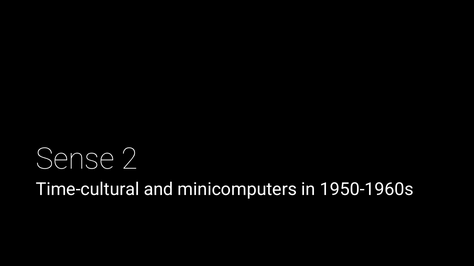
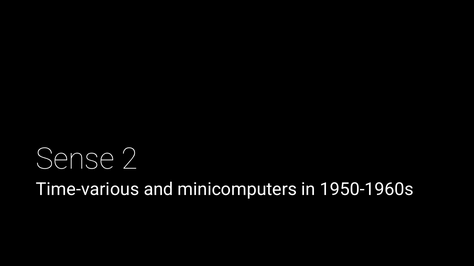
Time-cultural: Time-cultural -> Time-various (88, 190)
